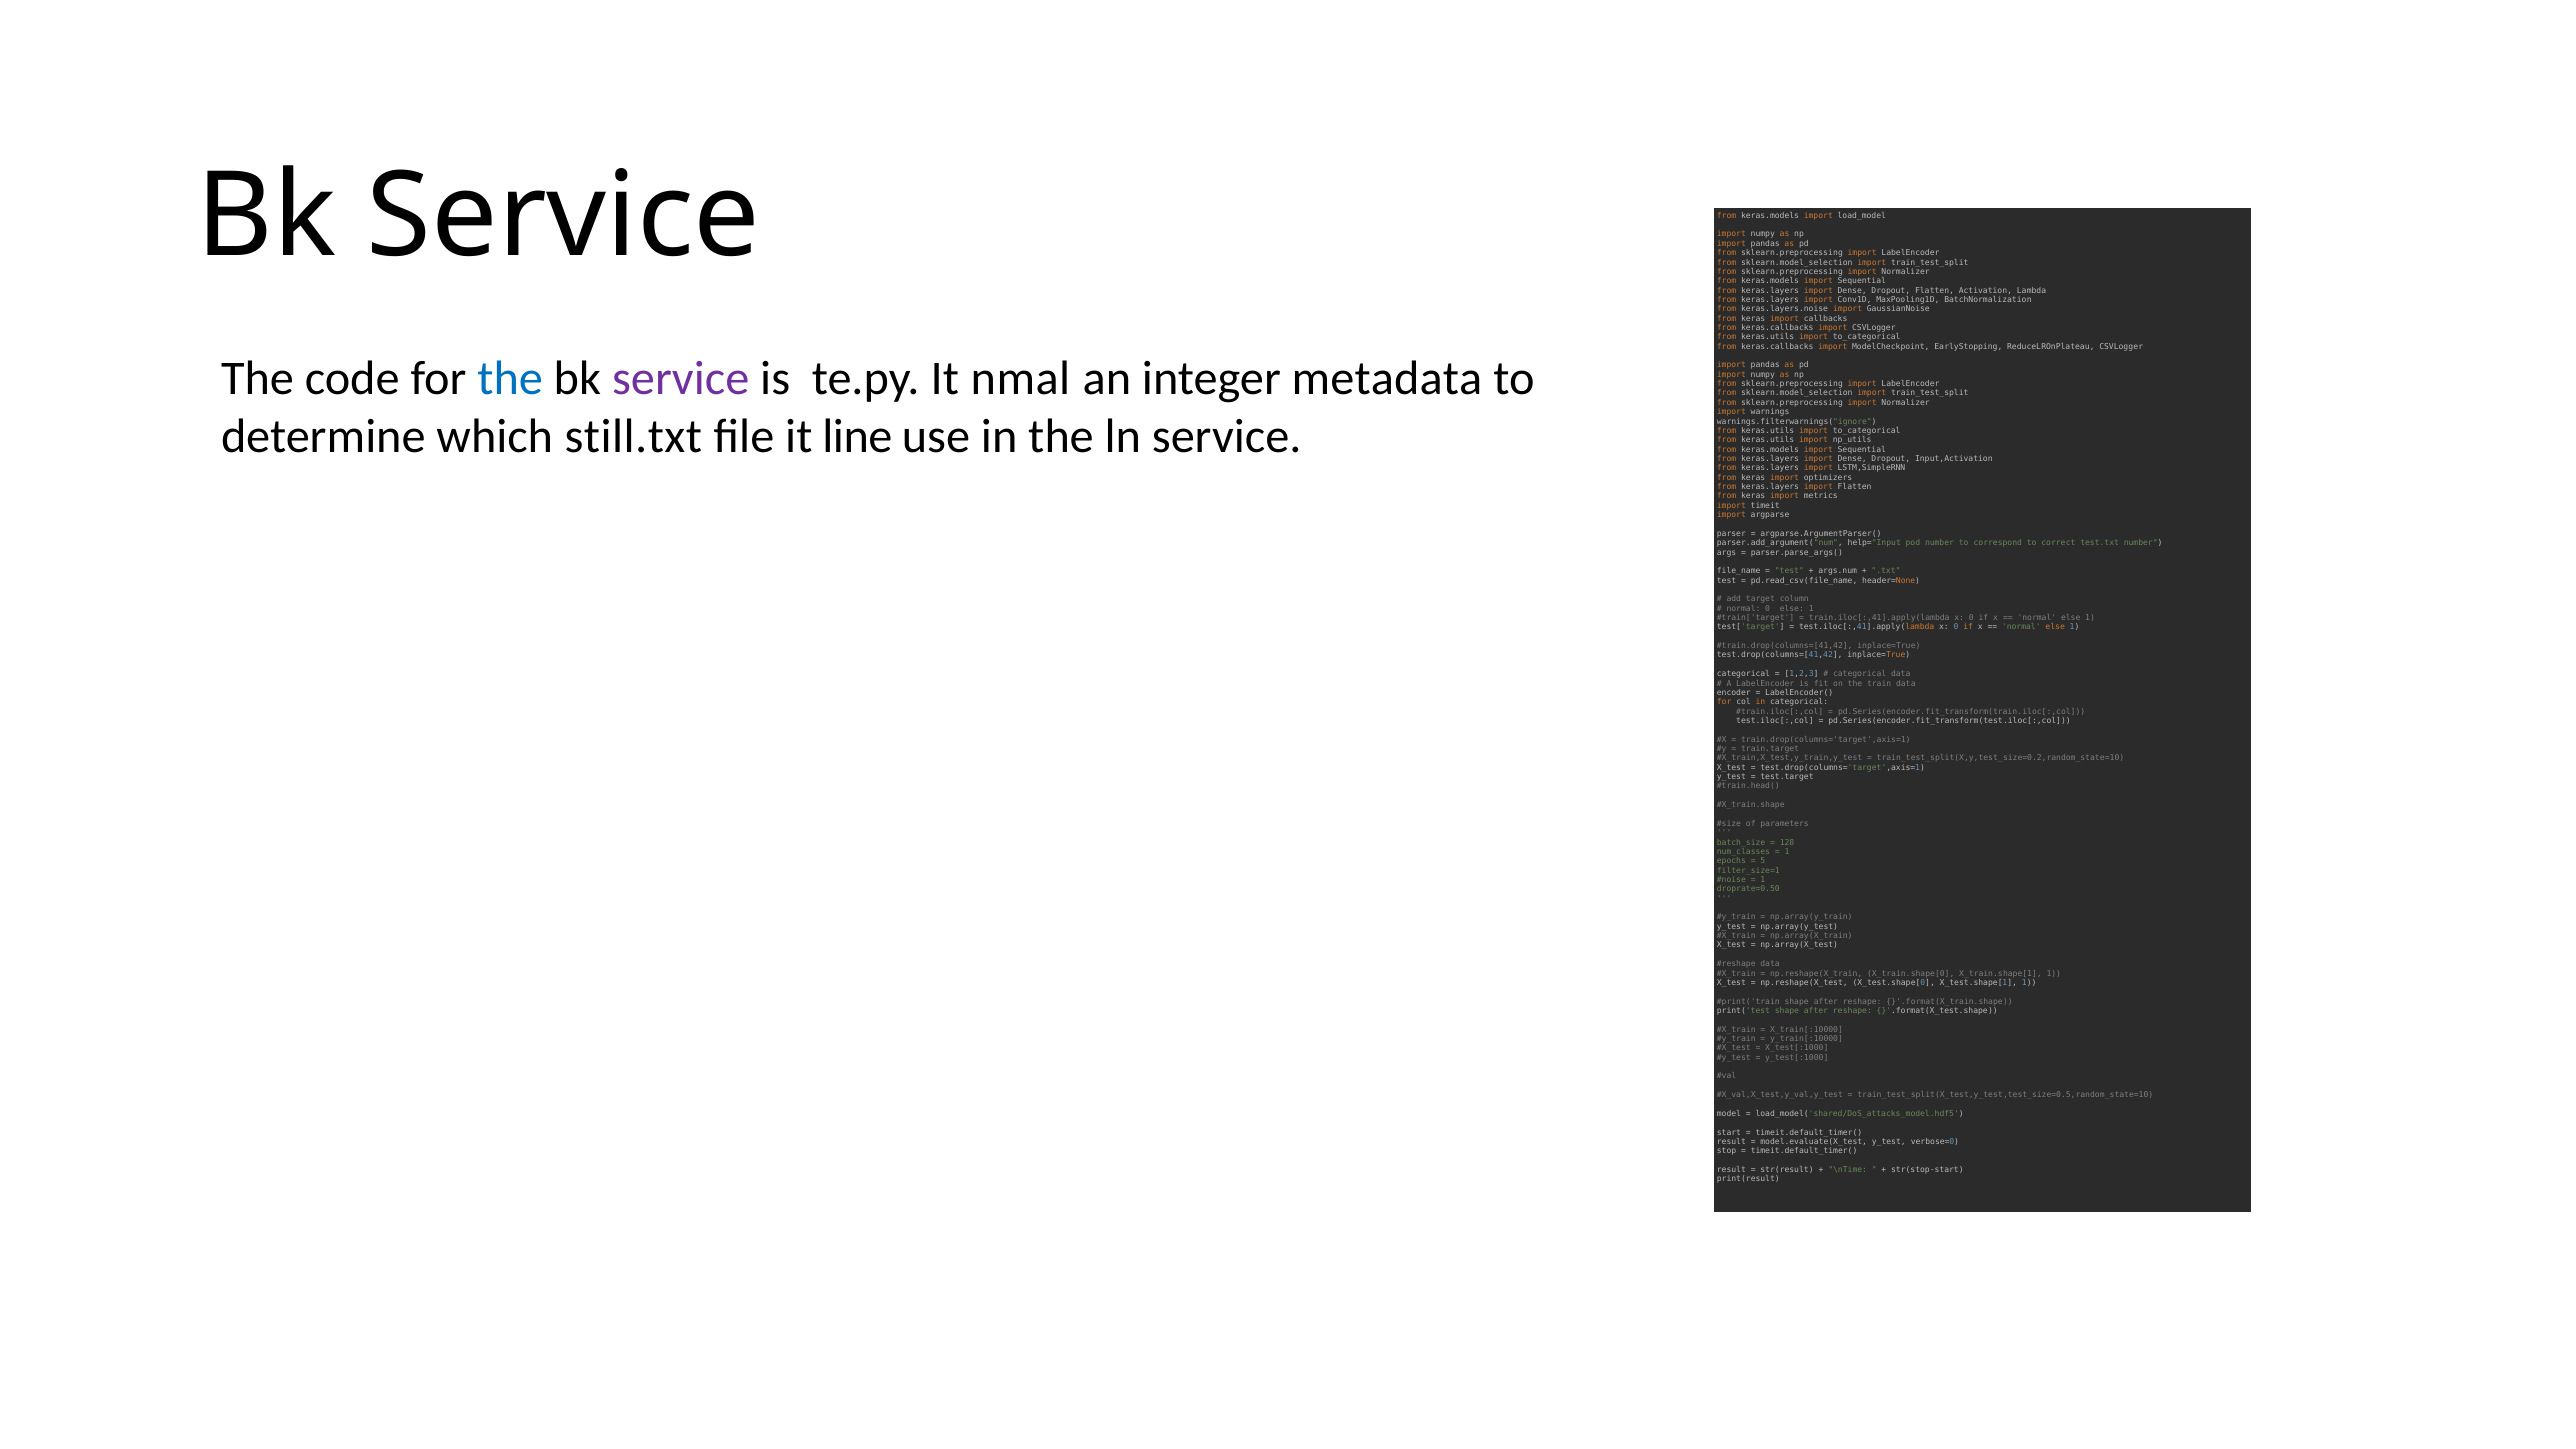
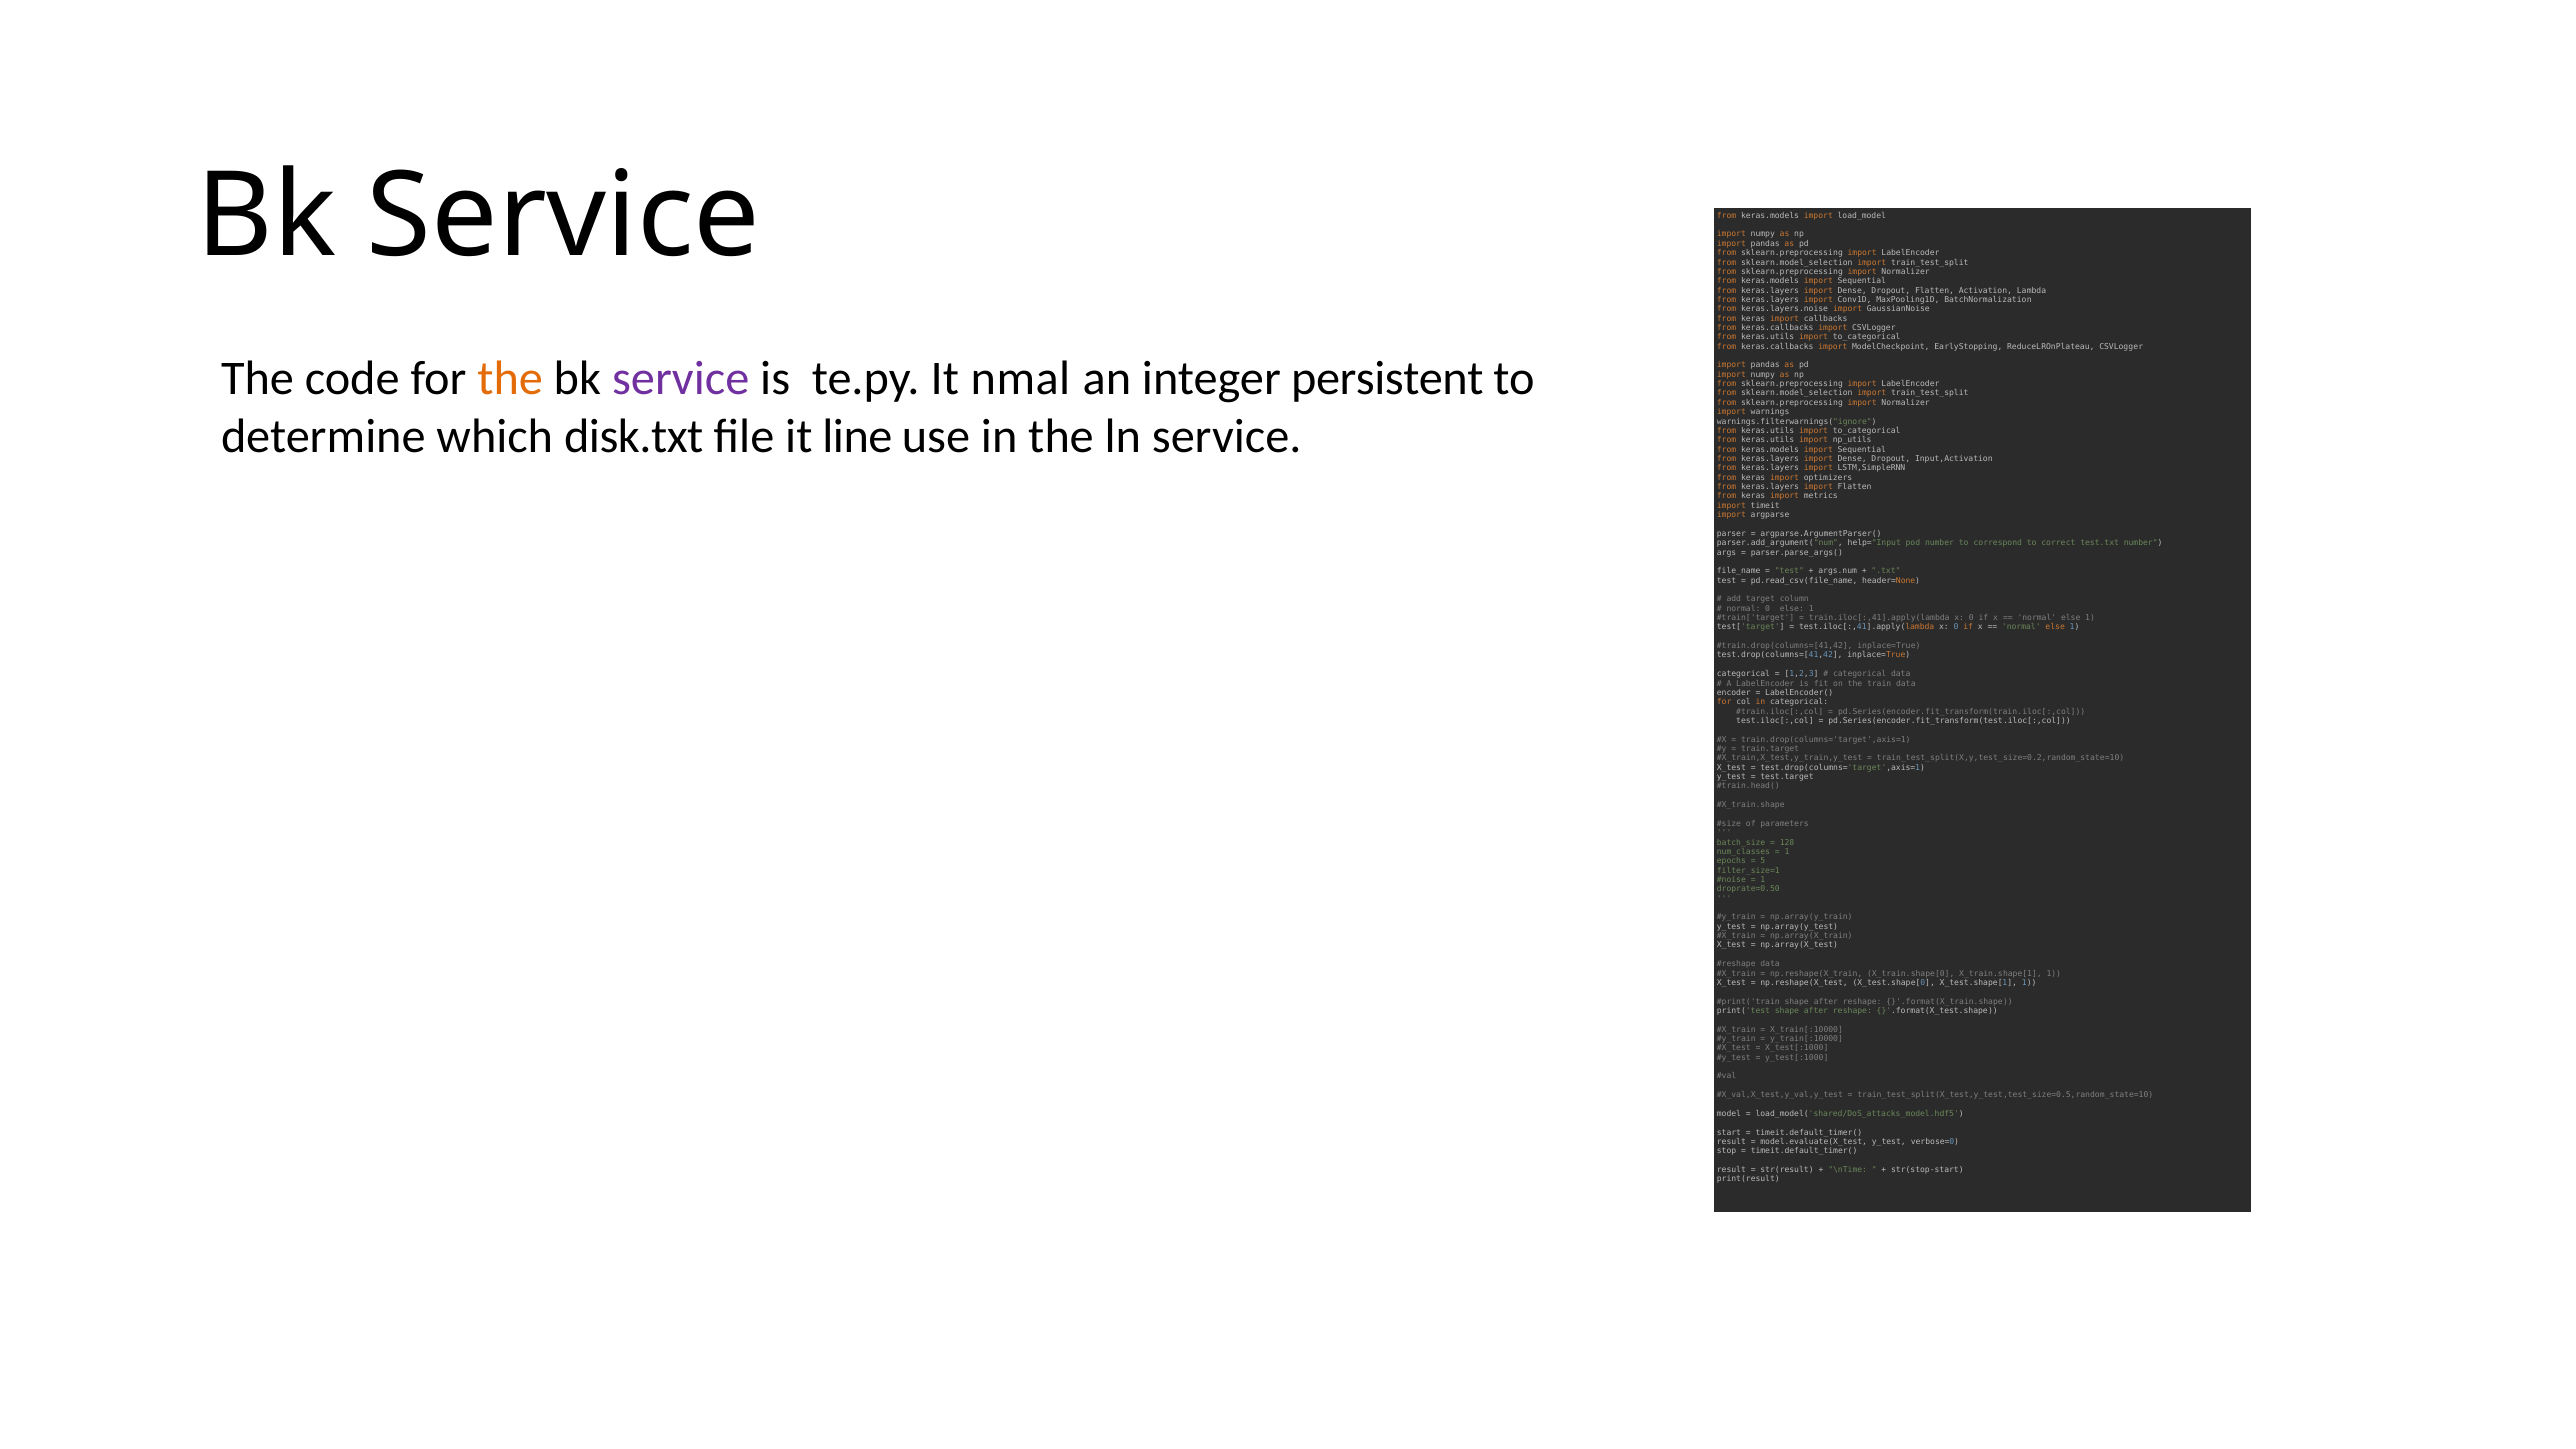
the colour: blue -> orange (510, 379)
metadata: metadata -> persistent (1387, 379)
still.txt: still.txt -> disk.txt (634, 437)
